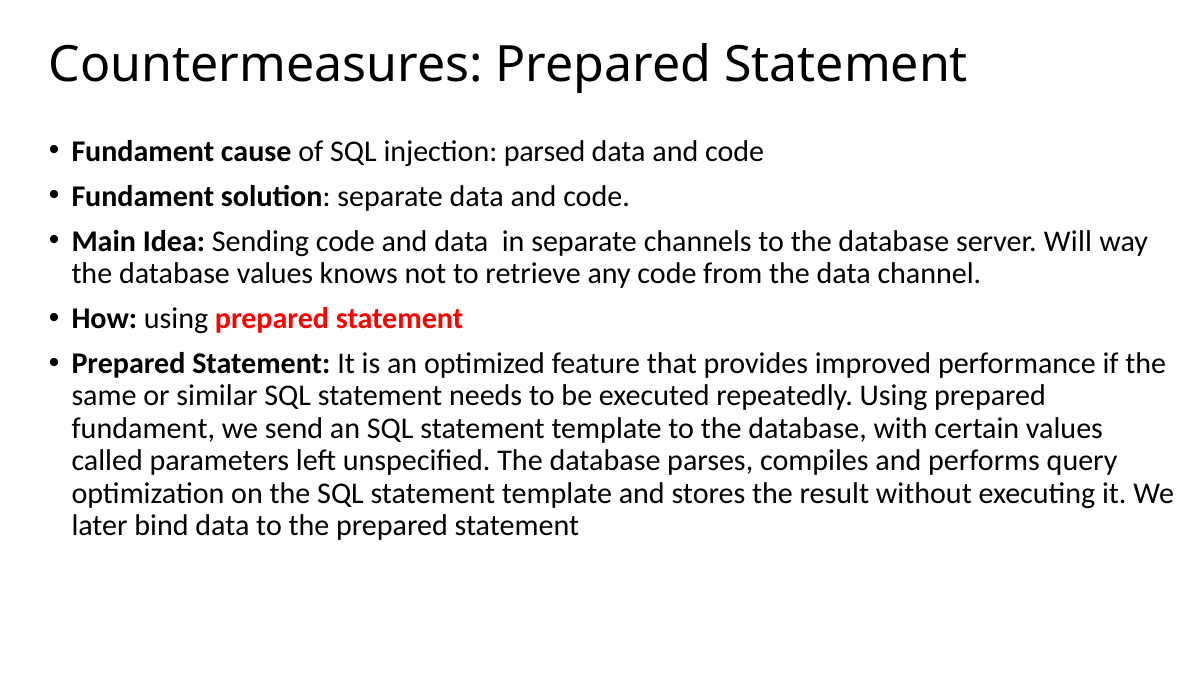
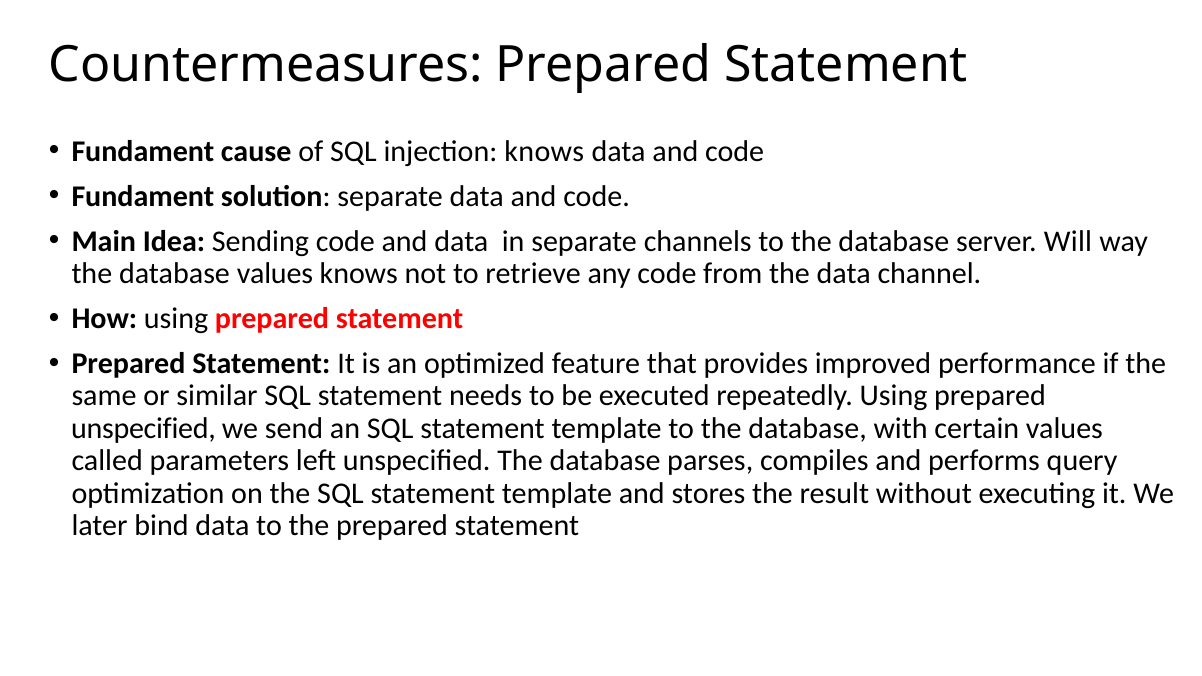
injection parsed: parsed -> knows (544, 151)
fundament: fundament -> unspecified (143, 428)
